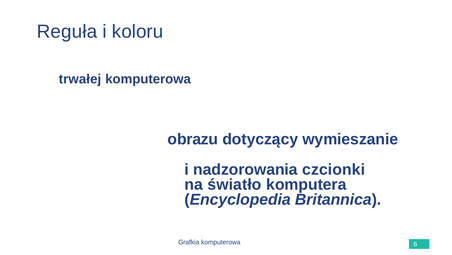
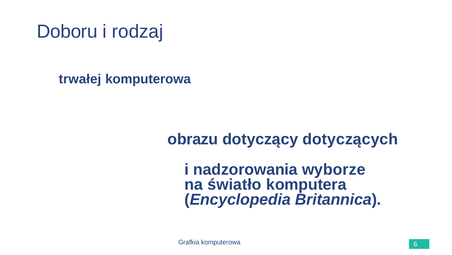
Reguła: Reguła -> Doboru (67, 32)
koloru: koloru -> rodzaj (138, 32)
wymieszanie: wymieszanie -> dotyczących (350, 139)
czcionki: czcionki -> wyborze (334, 169)
